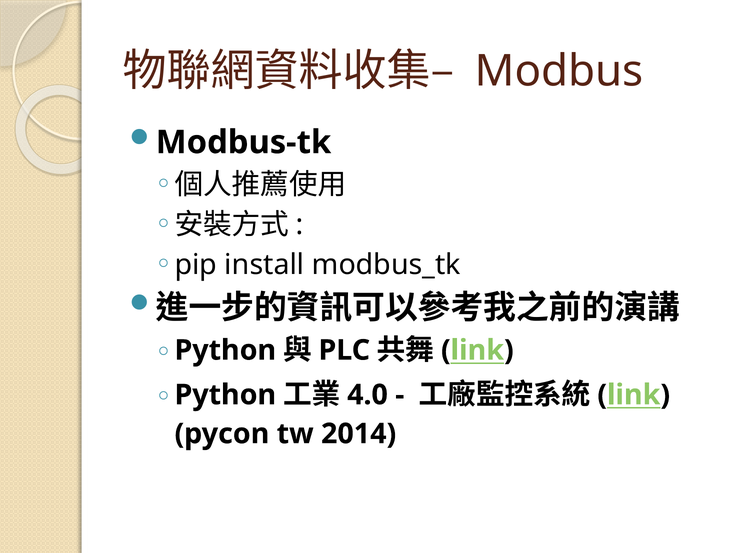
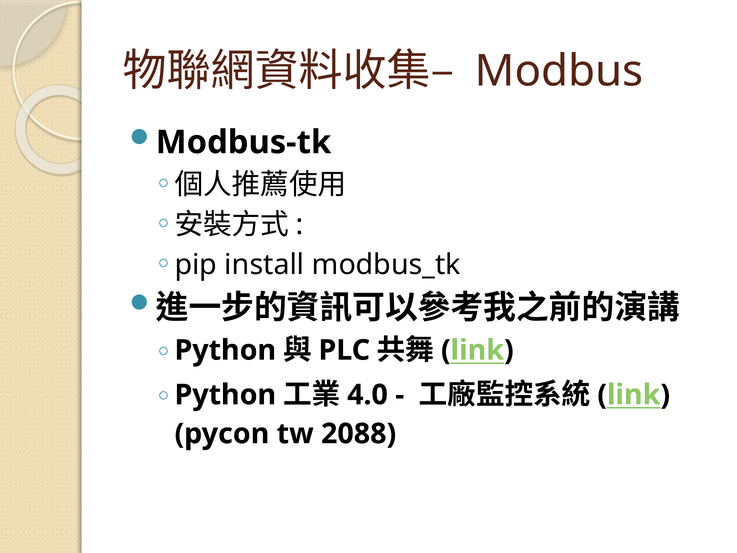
2014: 2014 -> 2088 (359, 434)
